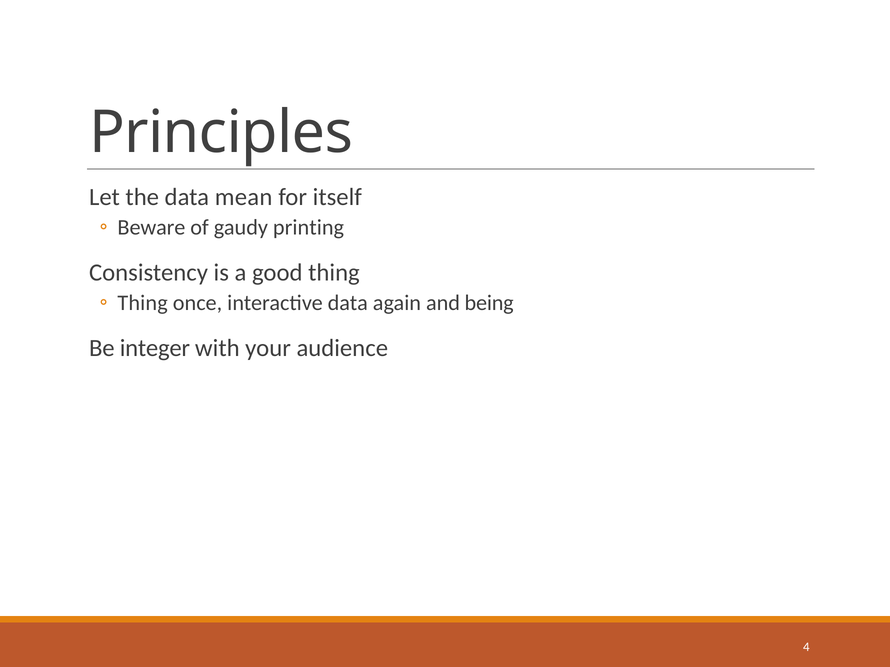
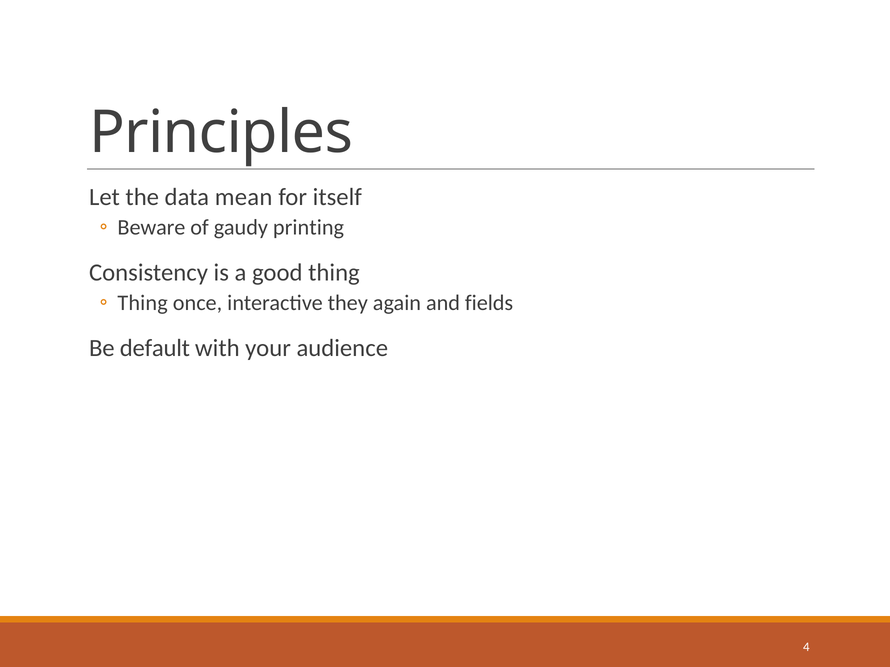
interactive data: data -> they (348, 303)
being: being -> fields (489, 303)
integer: integer -> default (155, 348)
